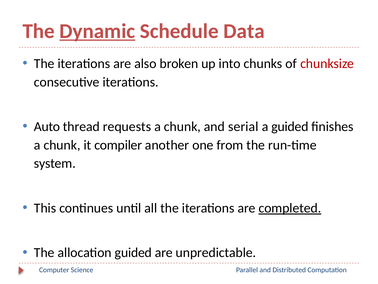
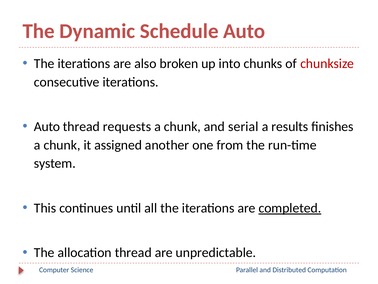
Dynamic underline: present -> none (97, 31)
Schedule Data: Data -> Auto (244, 31)
a guided: guided -> results (290, 126)
compiler: compiler -> assigned (118, 145)
allocation guided: guided -> thread (133, 252)
